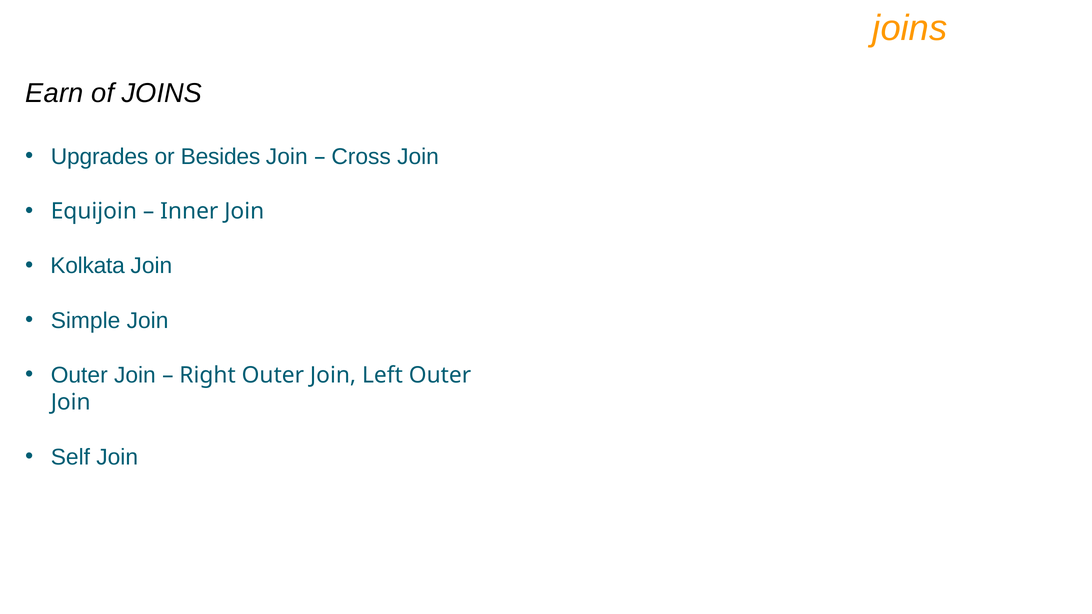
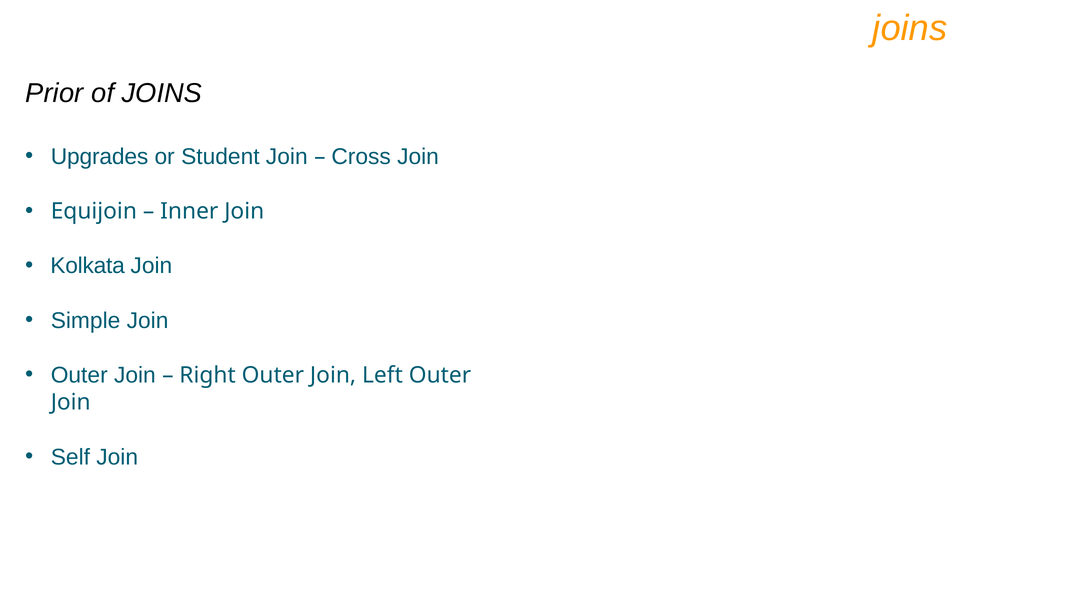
Earn: Earn -> Prior (54, 93)
Besides: Besides -> Student (220, 157)
